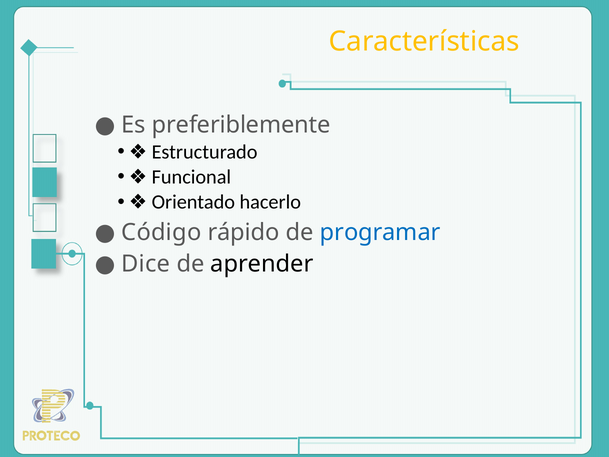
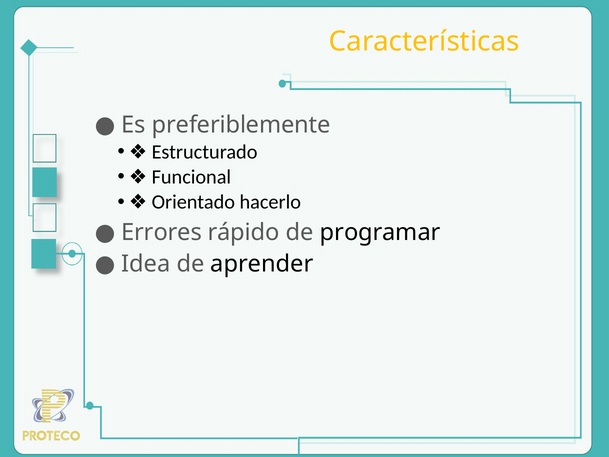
Código: Código -> Errores (162, 232)
programar colour: blue -> black (380, 232)
Dice: Dice -> Idea (146, 264)
